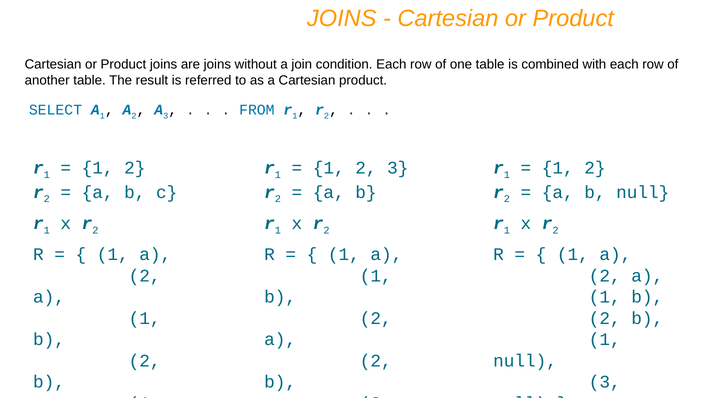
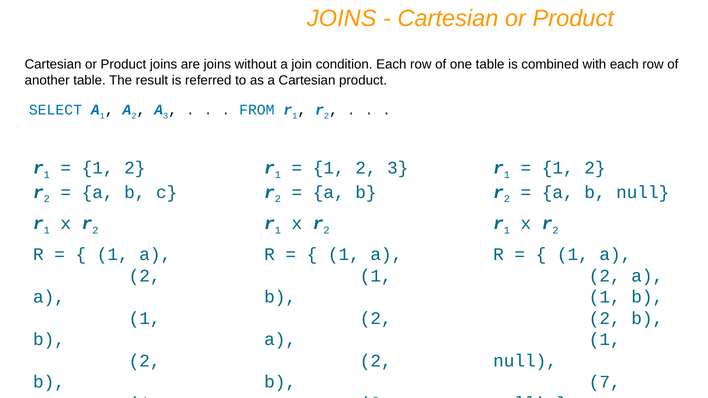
3: 3 -> 7 (605, 382)
